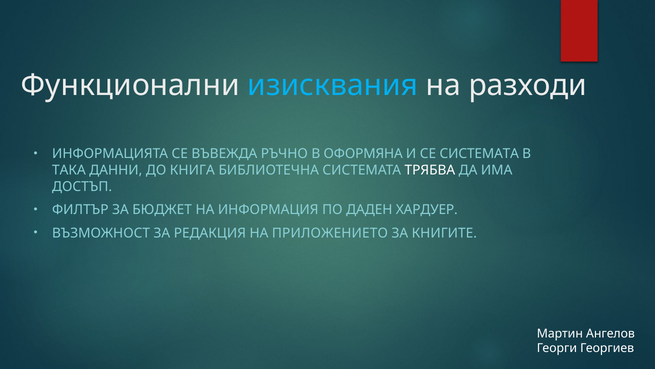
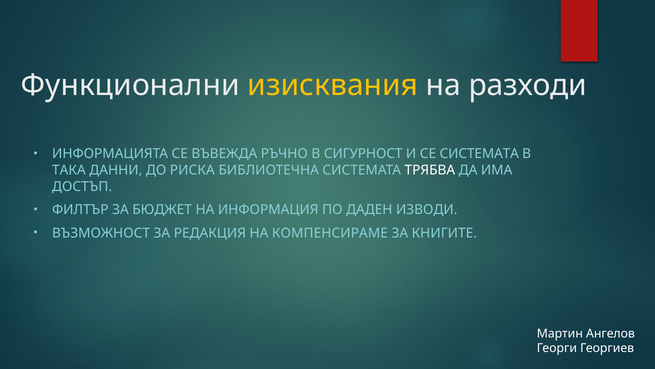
изисквания colour: light blue -> yellow (333, 85)
ОФОРМЯНА: ОФОРМЯНА -> СИГУРНОСТ (363, 154)
КНИГА: КНИГА -> РИСКА (192, 170)
ХАРДУЕР: ХАРДУЕР -> ИЗВОДИ (427, 210)
ПРИЛОЖЕНИЕТО: ПРИЛОЖЕНИЕТО -> КОМПЕНСИРАМЕ (330, 233)
